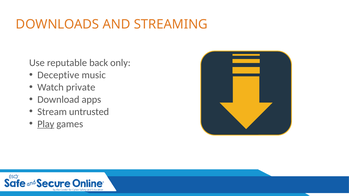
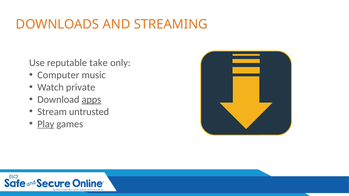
back: back -> take (99, 63)
Deceptive: Deceptive -> Computer (58, 75)
apps underline: none -> present (91, 100)
